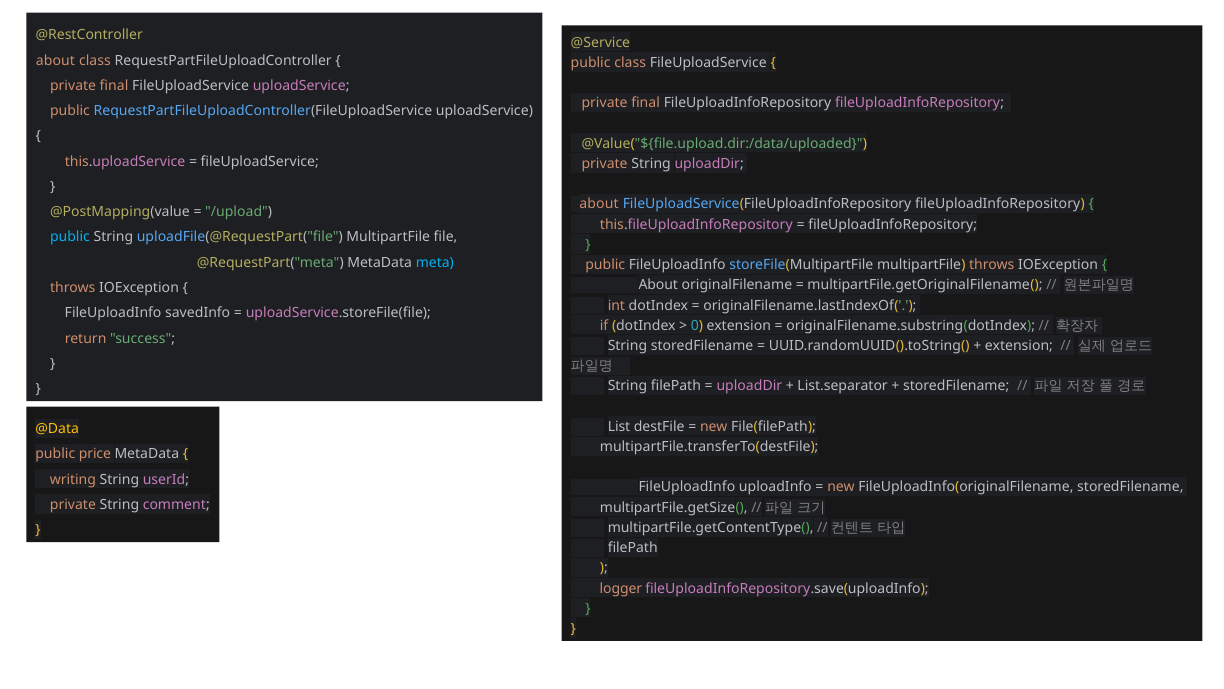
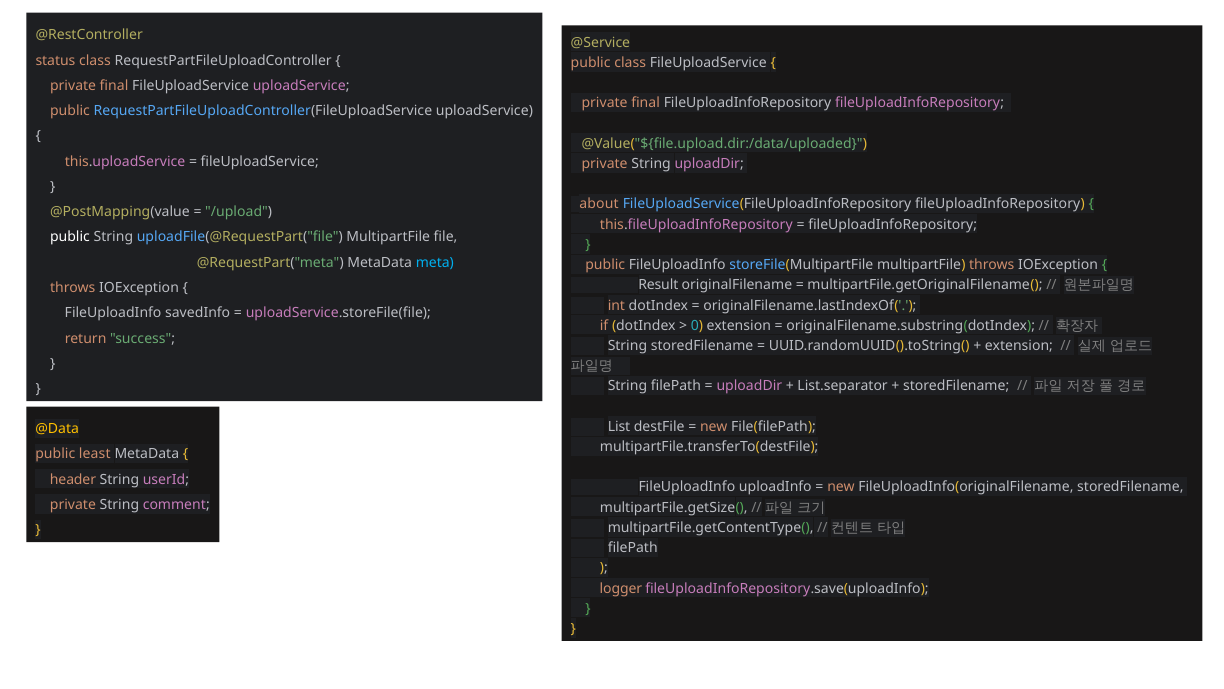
about: about -> status (55, 60)
public colour: light blue -> white (70, 237)
About: About -> Result (658, 285)
price: price -> least (95, 454)
writing: writing -> header (73, 479)
